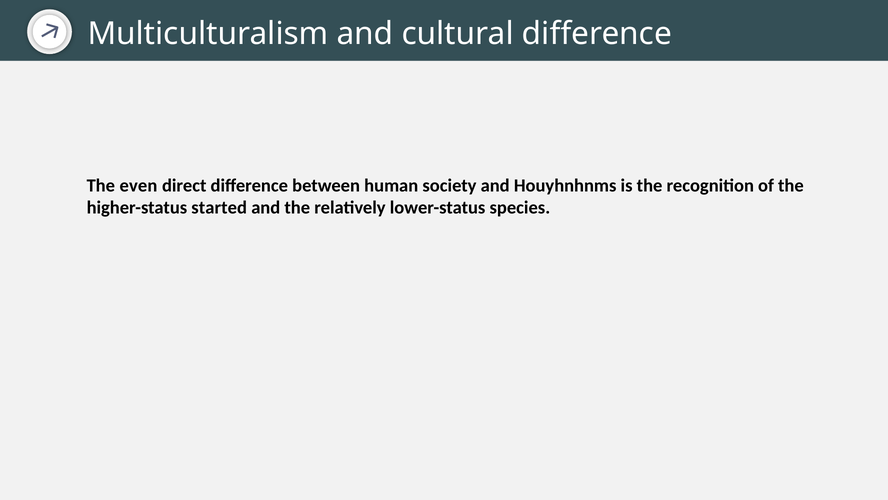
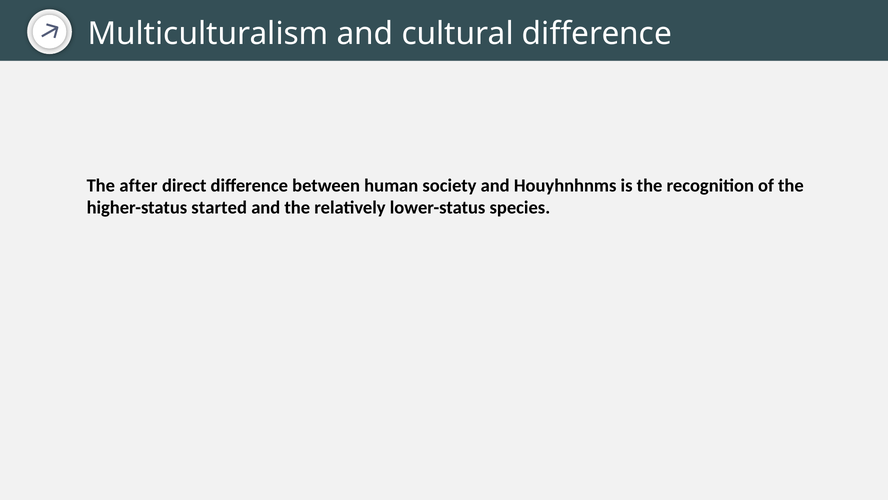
even: even -> after (138, 185)
